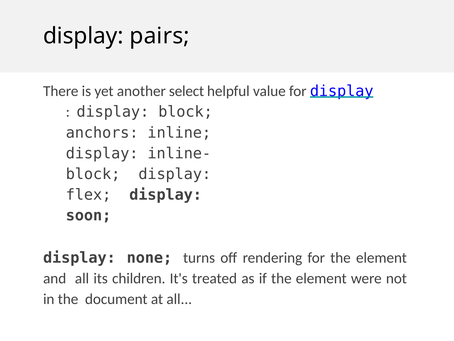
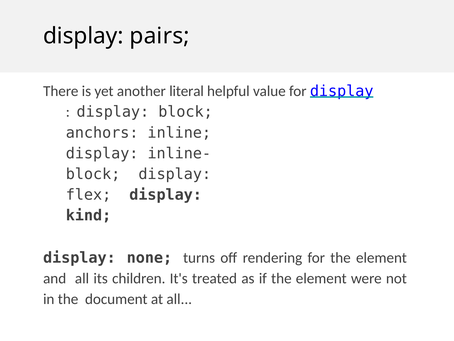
select: select -> literal (187, 91)
soon: soon -> kind (89, 215)
